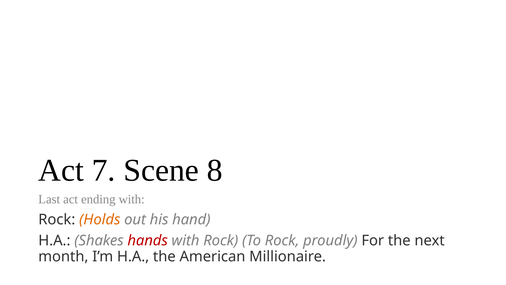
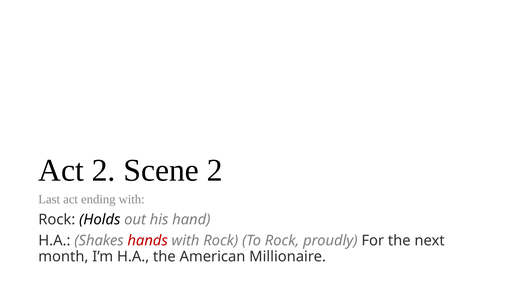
Act 7: 7 -> 2 (104, 170)
Scene 8: 8 -> 2 (215, 170)
Holds colour: orange -> black (100, 219)
